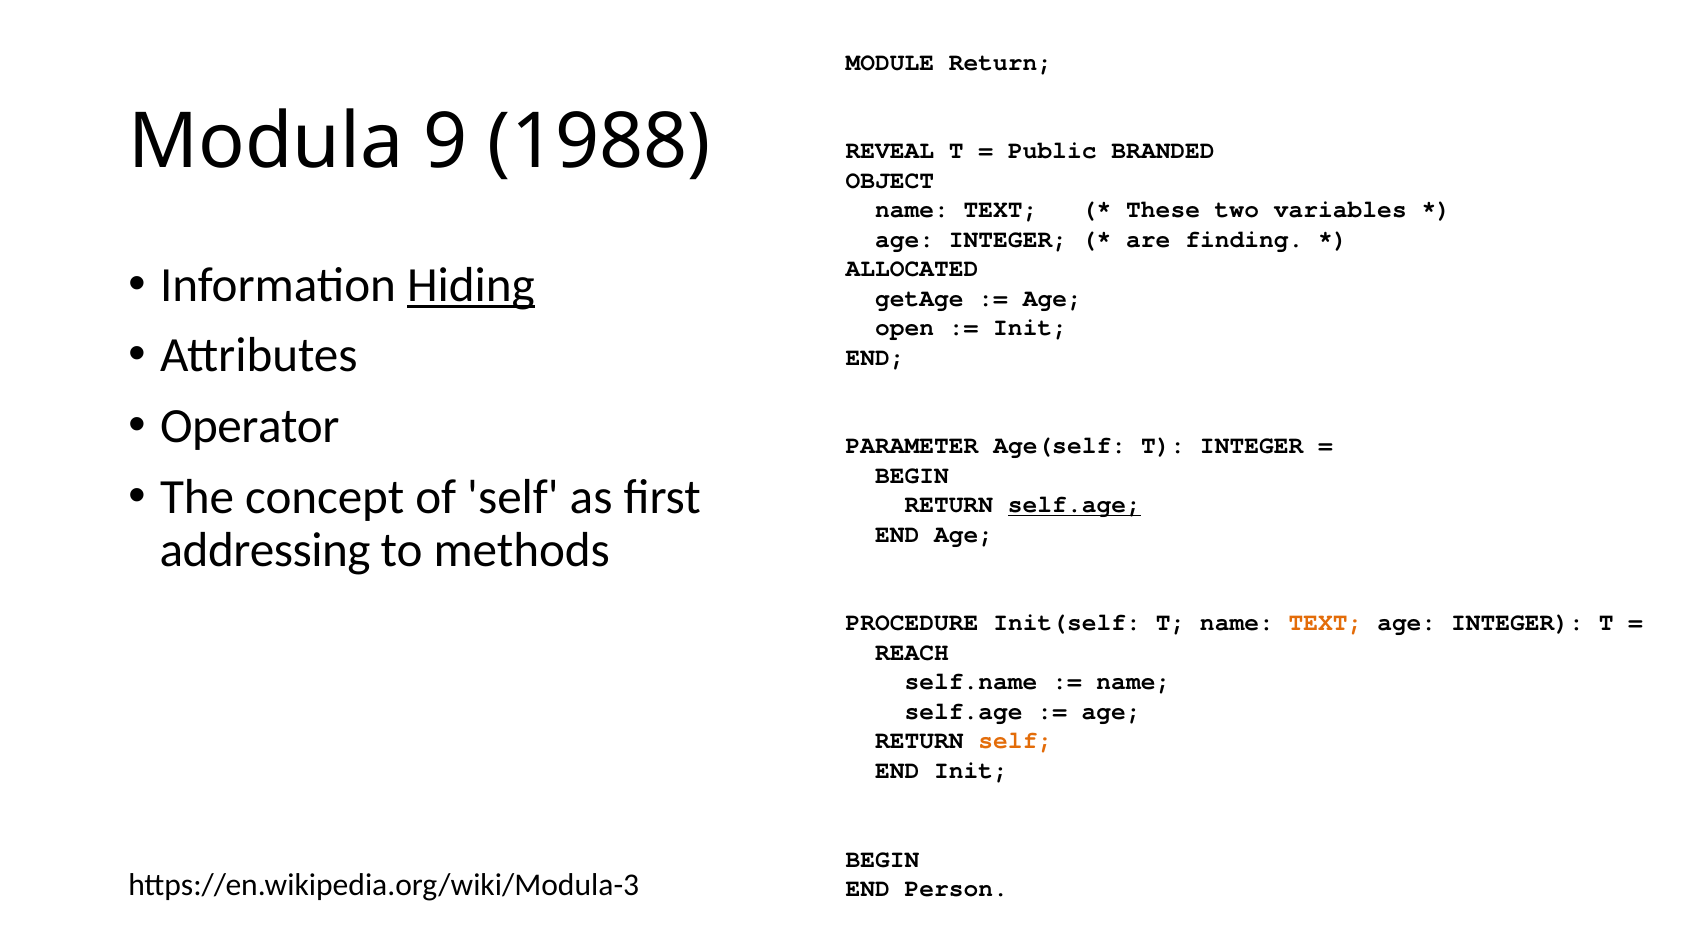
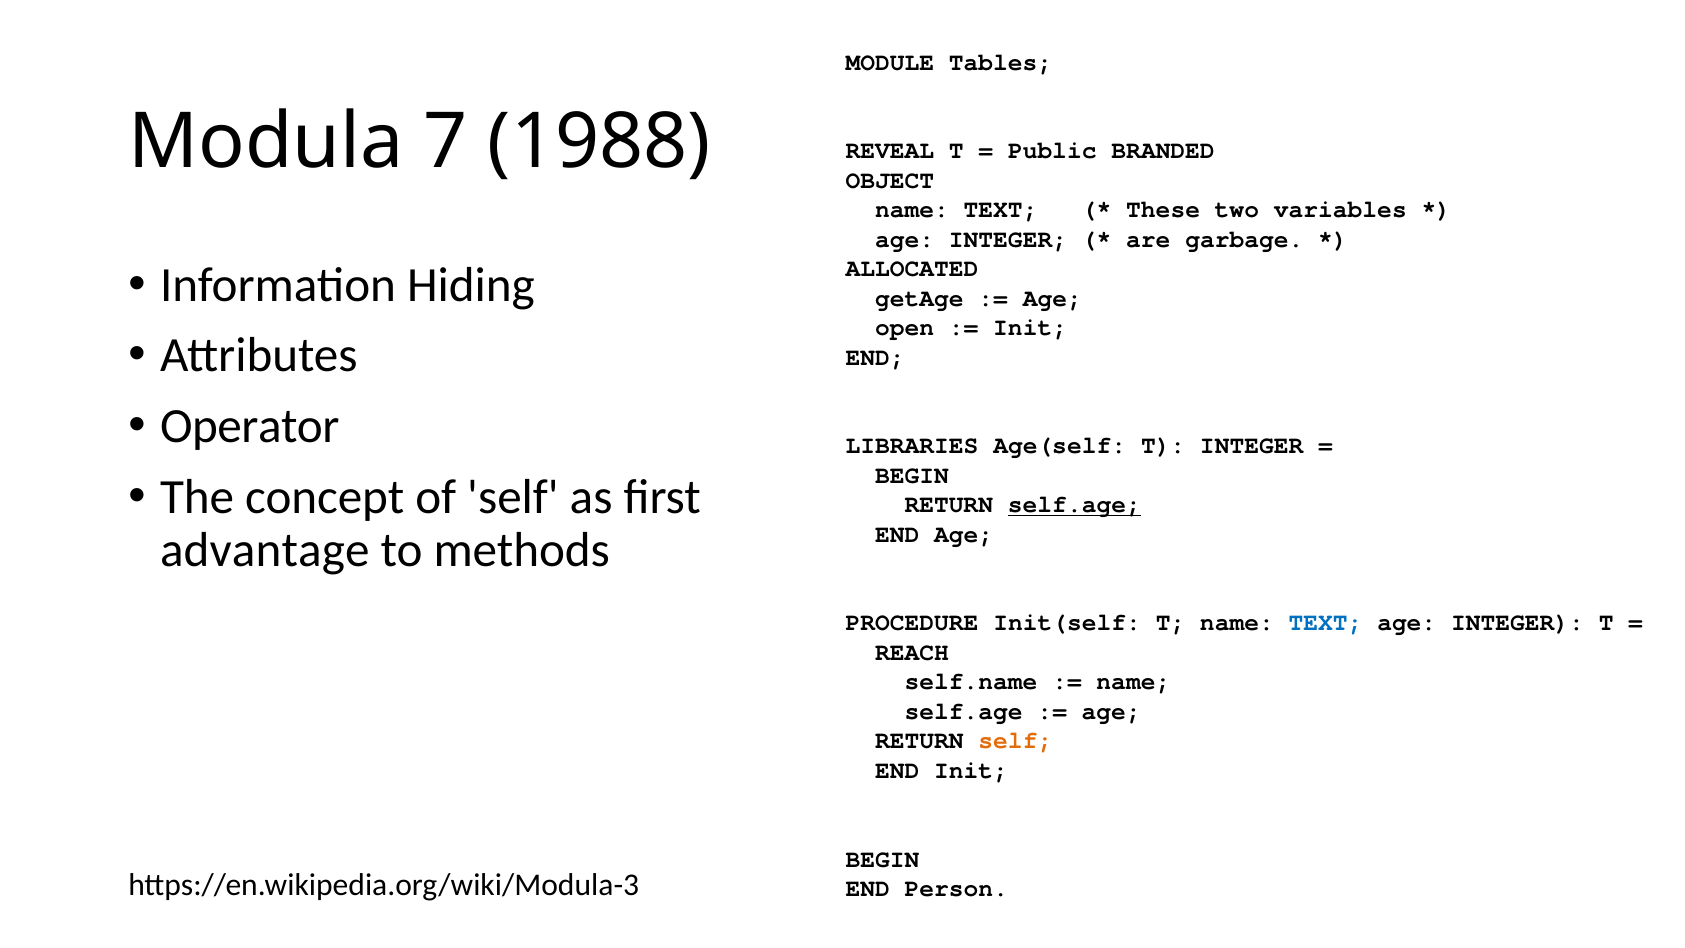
MODULE Return: Return -> Tables (1001, 62)
9: 9 -> 7 (446, 142)
finding: finding -> garbage (1244, 239)
Hiding underline: present -> none (471, 285)
PARAMETER: PARAMETER -> LIBRARIES (912, 446)
addressing: addressing -> advantage (265, 550)
TEXT colour: orange -> blue (1326, 623)
